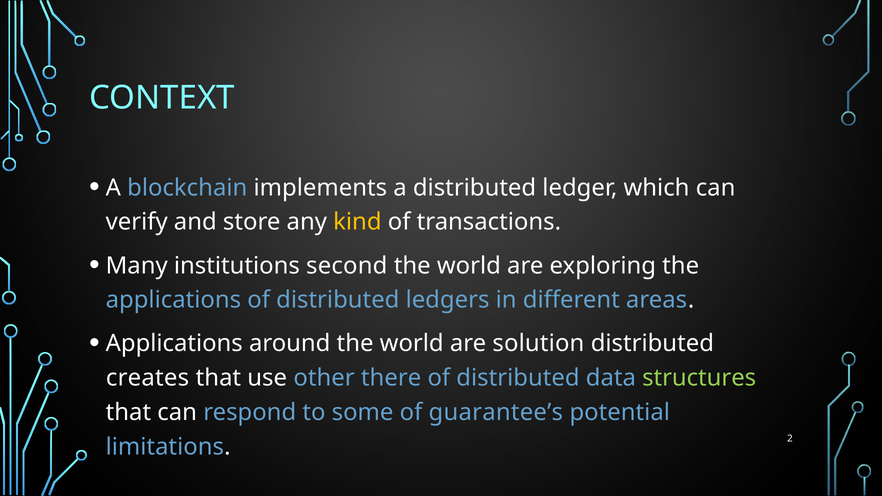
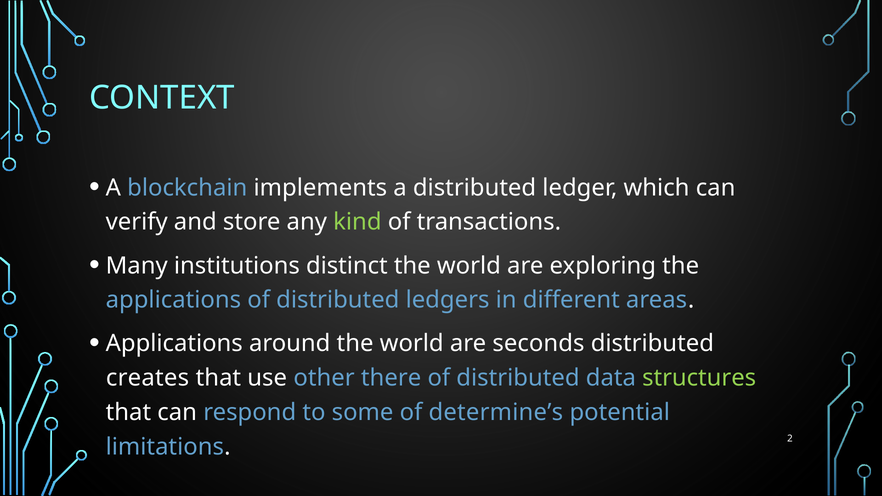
kind colour: yellow -> light green (357, 222)
second: second -> distinct (347, 266)
solution: solution -> seconds (538, 344)
guarantee’s: guarantee’s -> determine’s (496, 412)
